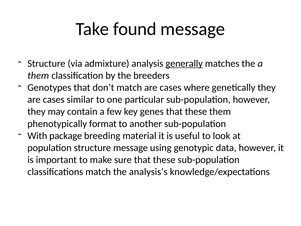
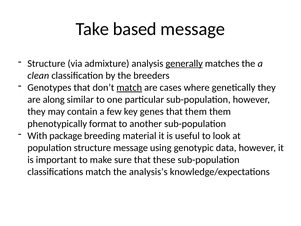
found: found -> based (135, 29)
them: them -> clean (38, 75)
match underline: none -> present (129, 87)
cases: cases -> along (54, 100)
genes that these: these -> them (196, 112)
